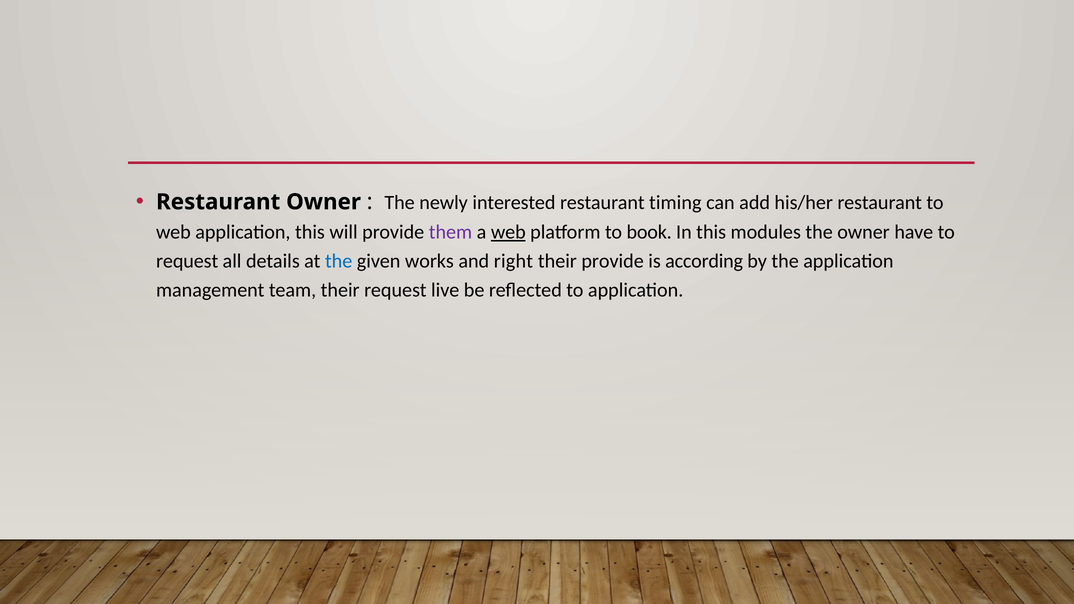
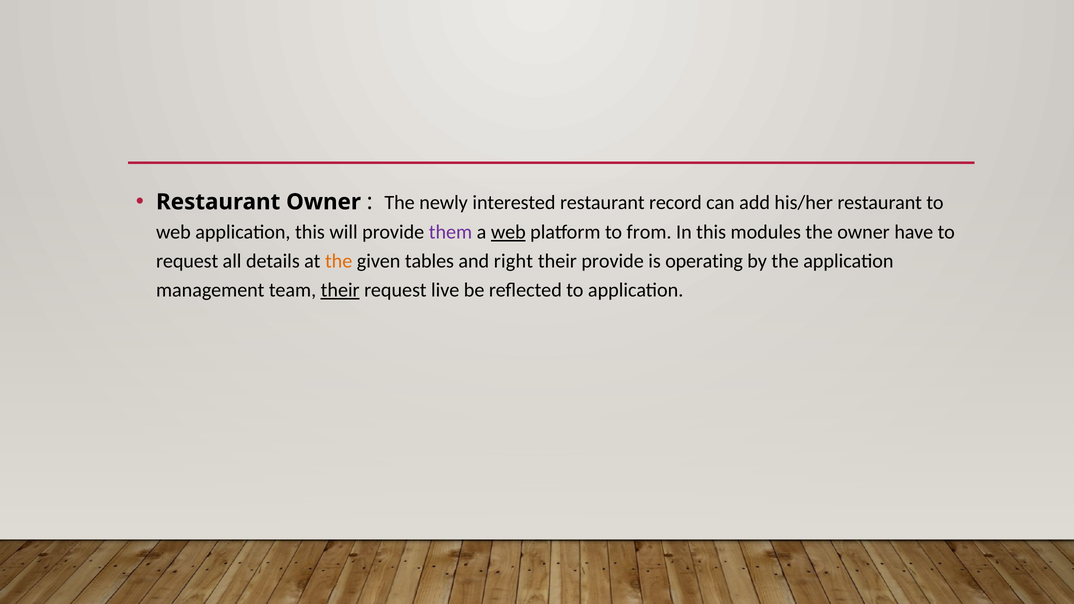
timing: timing -> record (675, 203)
book: book -> from (649, 232)
the colour: blue -> orange (339, 261)
works: works -> tables (429, 261)
according: according -> operating (704, 261)
their underline: none -> present (340, 290)
